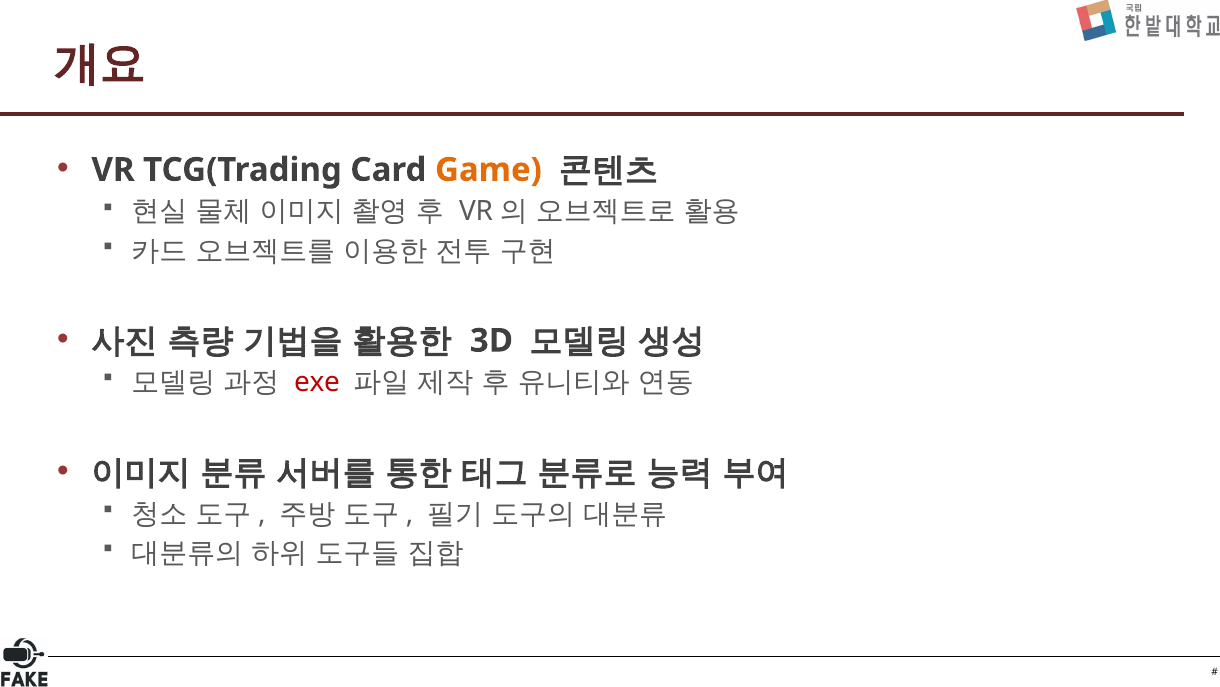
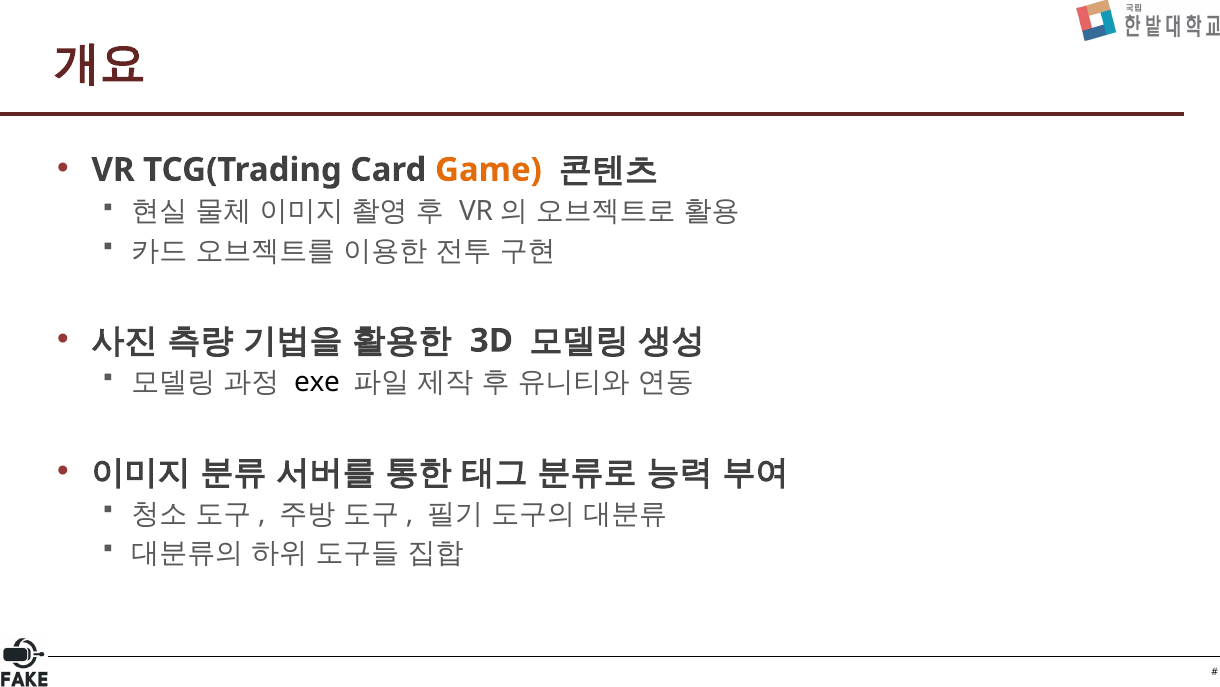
exe colour: red -> black (317, 382)
